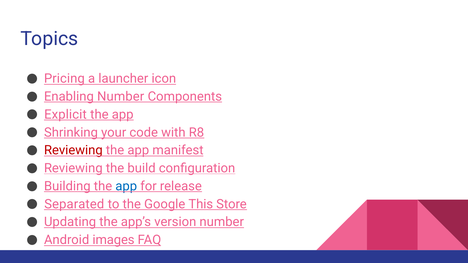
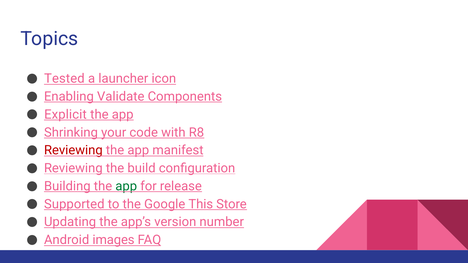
Pricing: Pricing -> Tested (64, 79)
Enabling Number: Number -> Validate (121, 97)
app colour: blue -> green (126, 186)
Separated: Separated -> Supported (74, 204)
